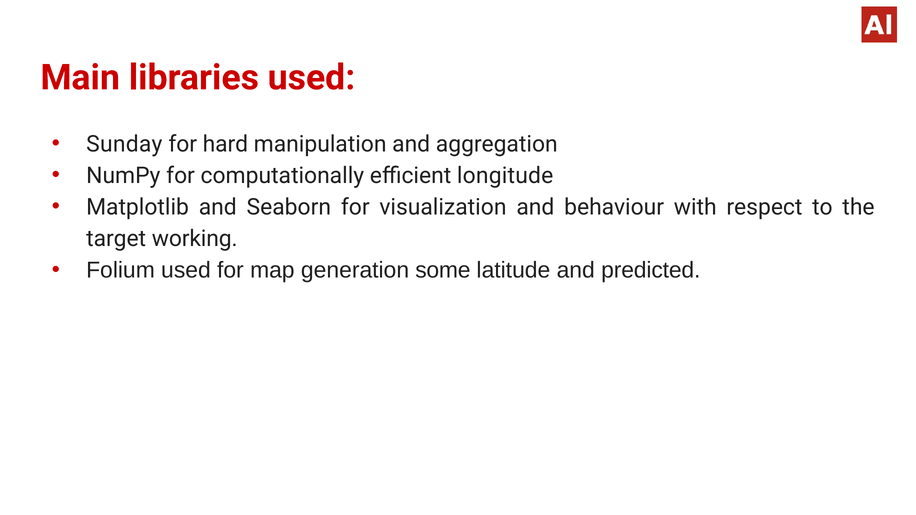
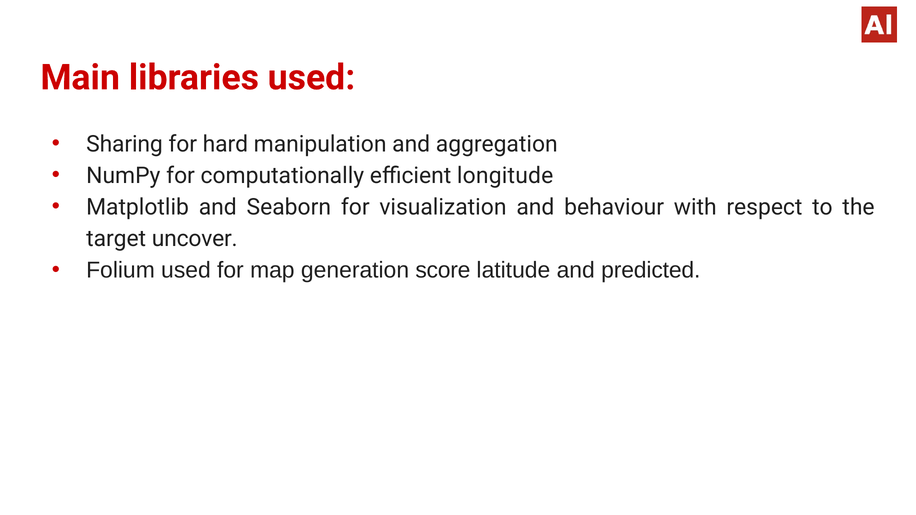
Sunday: Sunday -> Sharing (124, 144)
working: working -> uncover (195, 239)
some: some -> score (443, 270)
